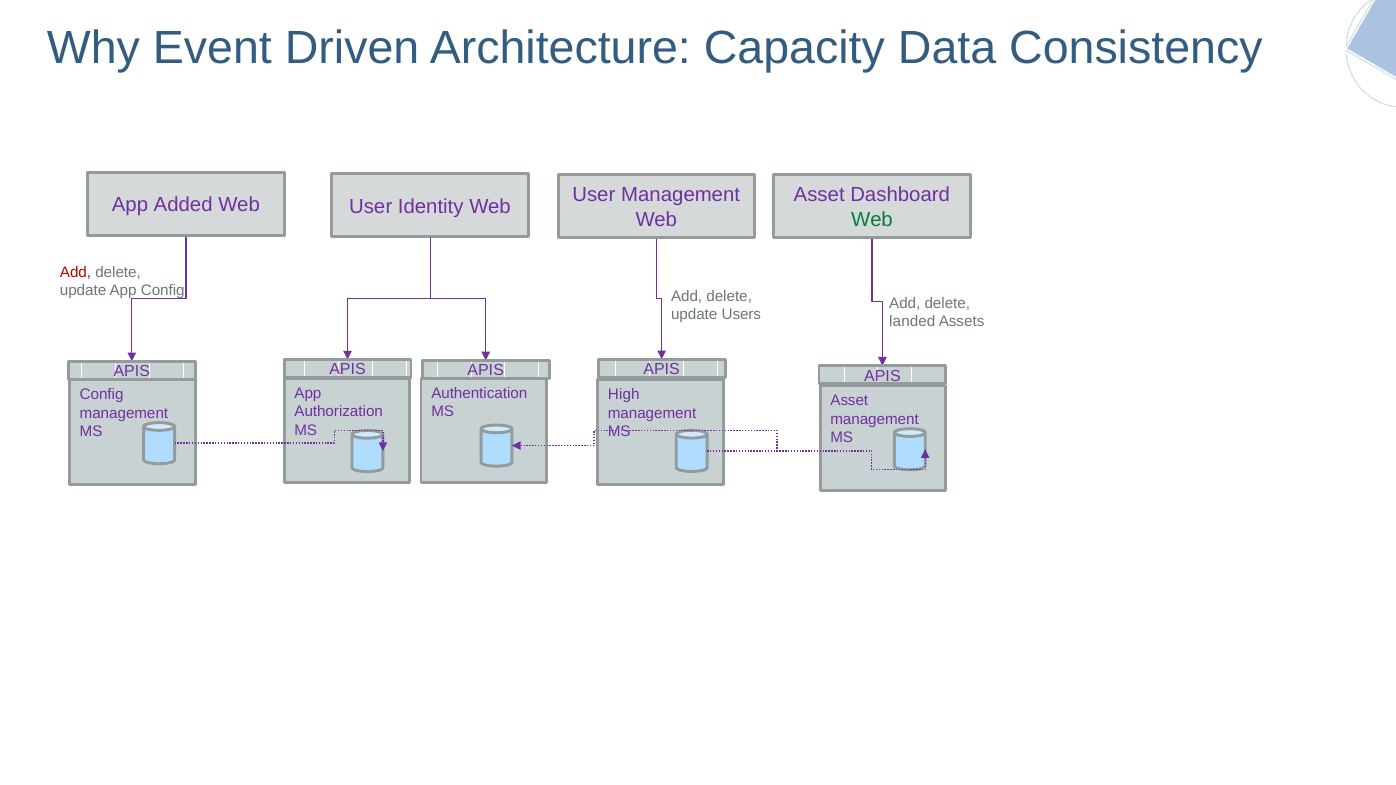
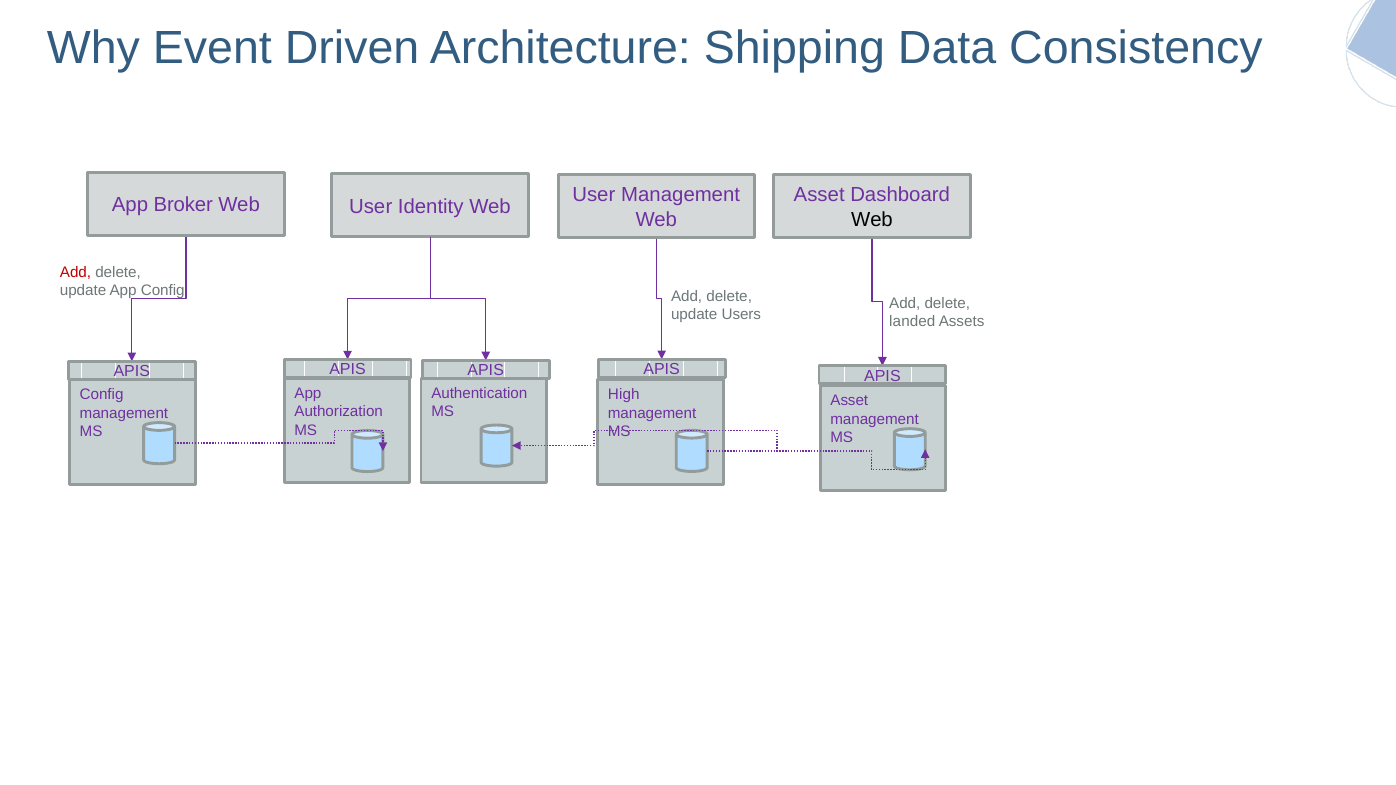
Capacity: Capacity -> Shipping (794, 49)
Added: Added -> Broker (183, 205)
Web colour: green -> black (872, 220)
